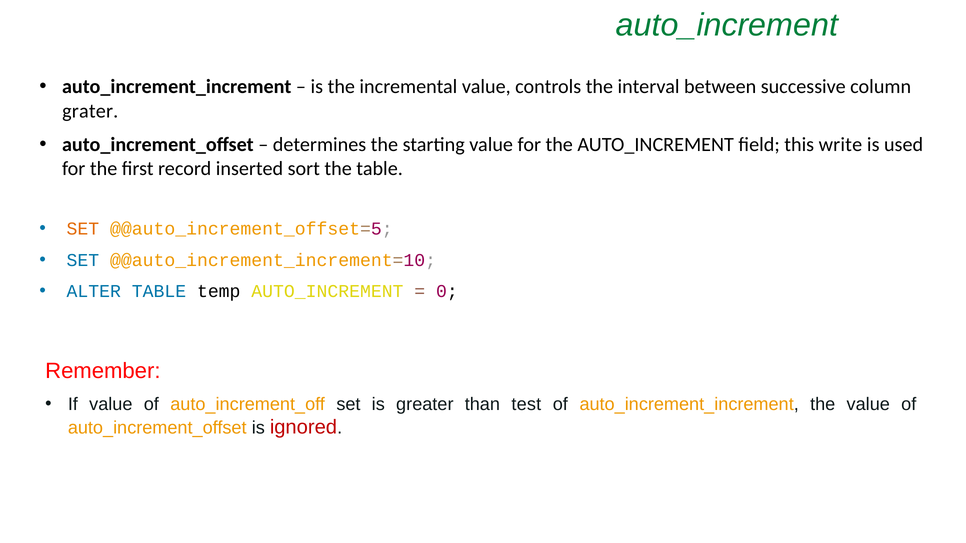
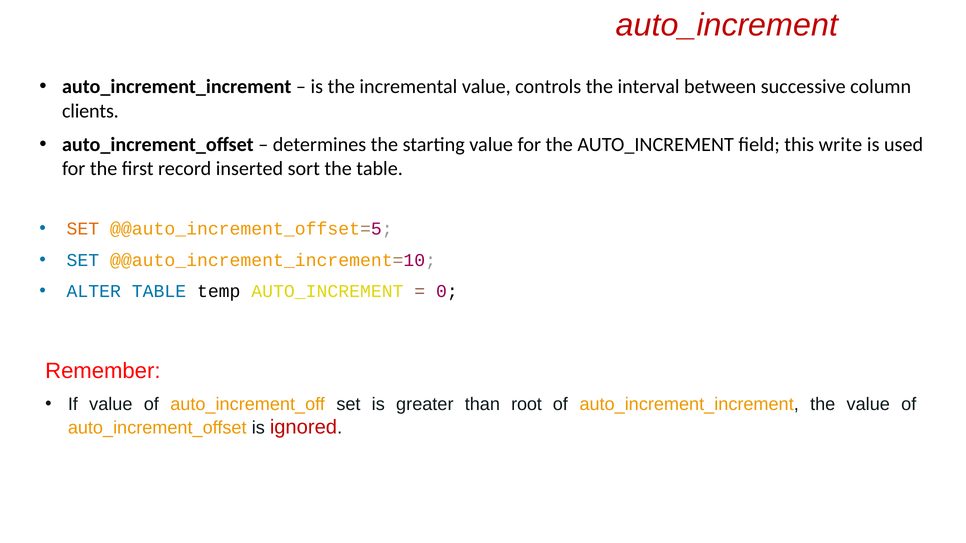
auto_increment colour: green -> red (727, 25)
grater: grater -> clients (90, 111)
test: test -> root (526, 404)
